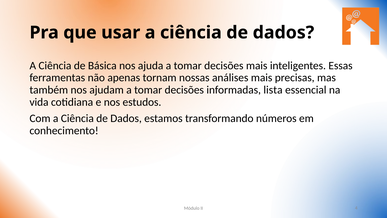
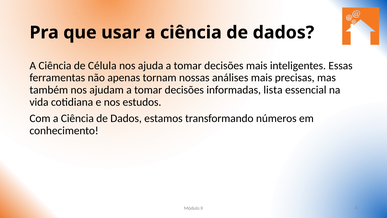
Básica: Básica -> Célula (102, 65)
